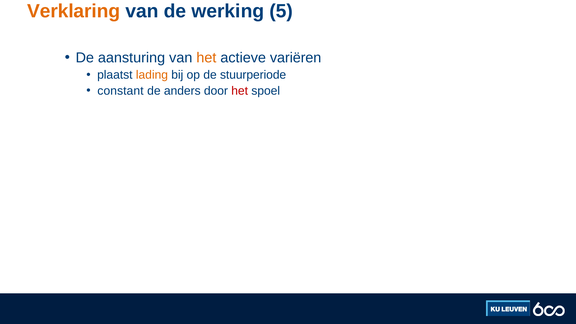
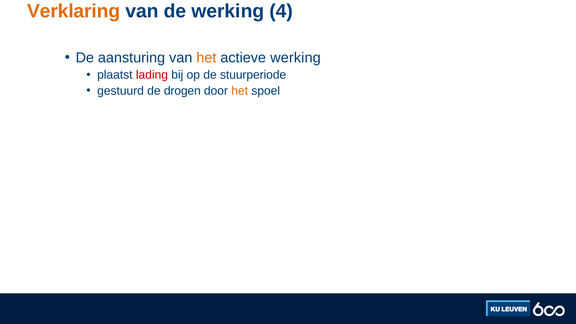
5: 5 -> 4 (281, 11)
actieve variëren: variëren -> werking (296, 58)
lading colour: orange -> red (152, 75)
constant: constant -> gestuurd (121, 91)
anders: anders -> drogen (182, 91)
het colour: red -> orange (240, 91)
